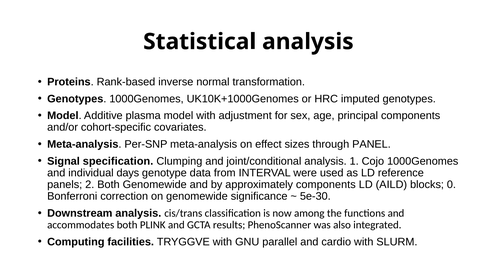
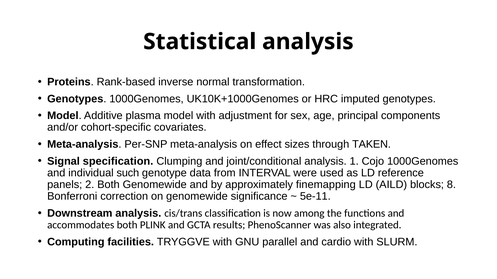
PANEL: PANEL -> TAKEN (372, 145)
days: days -> such (128, 173)
approximately components: components -> finemapping (326, 185)
0: 0 -> 8 (451, 185)
5e-30: 5e-30 -> 5e-11 (315, 197)
